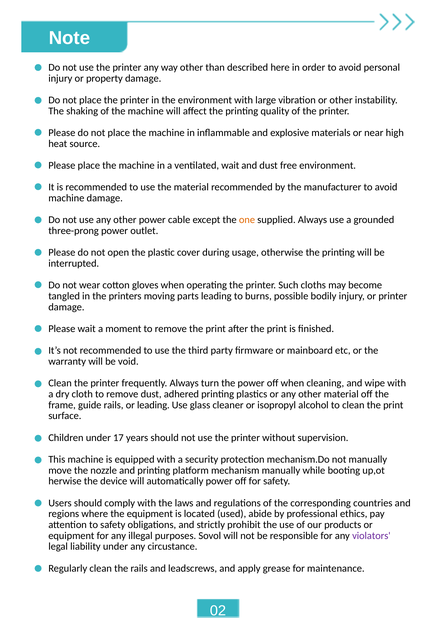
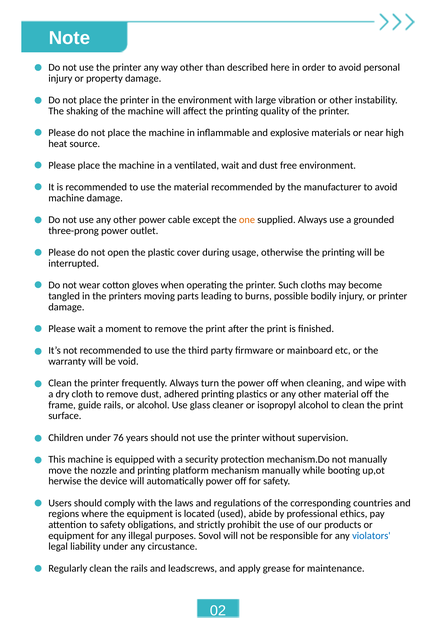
or leading: leading -> alcohol (153, 405)
17: 17 -> 76 (118, 438)
violators colour: purple -> blue (371, 536)
